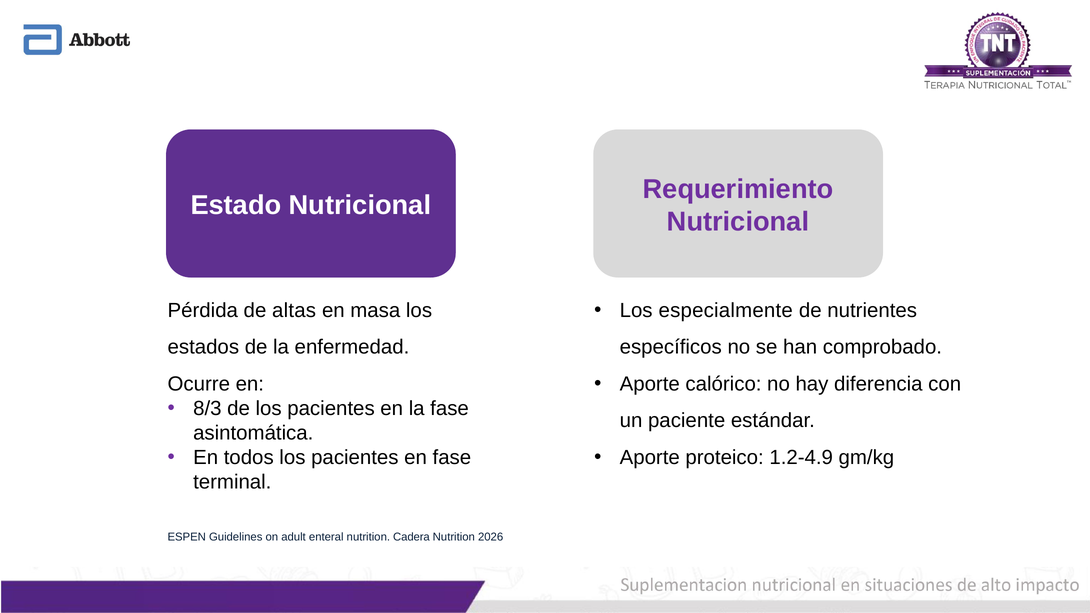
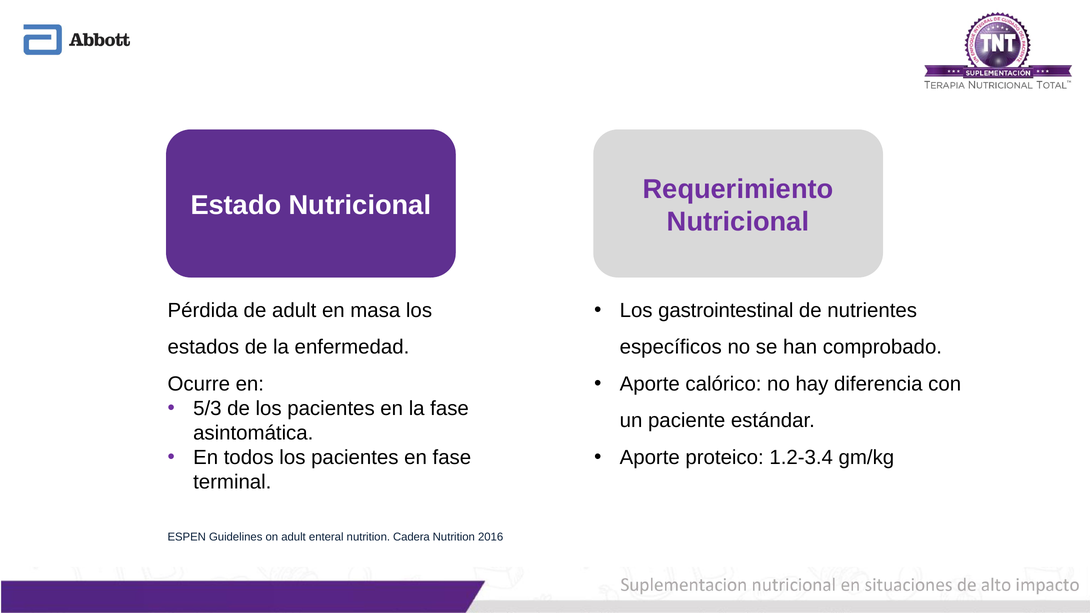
especialmente: especialmente -> gastrointestinal (726, 310)
de altas: altas -> adult (294, 310)
8/3: 8/3 -> 5/3 (207, 409)
1.2-4.9: 1.2-4.9 -> 1.2-3.4 (801, 458)
2026: 2026 -> 2016 (491, 537)
